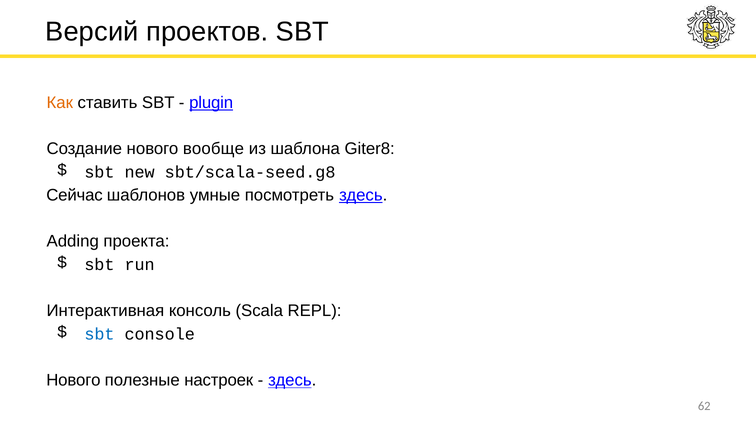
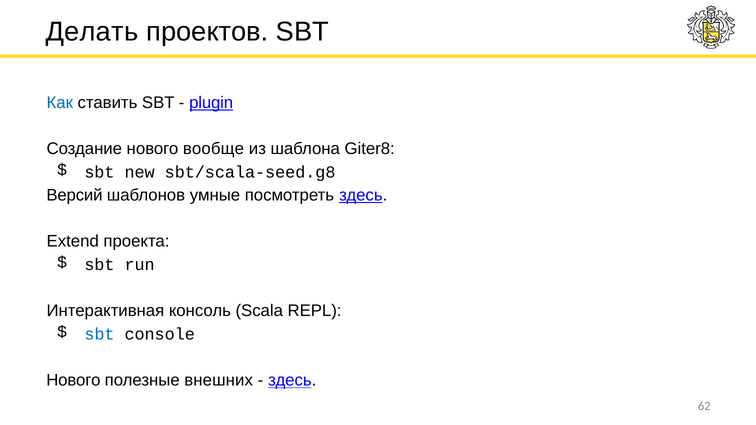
Версий: Версий -> Делать (92, 32)
Как colour: orange -> blue (60, 103)
Сейчас: Сейчас -> Версий (74, 195)
Adding: Adding -> Extend (73, 242)
настроек: настроек -> внешних (219, 381)
